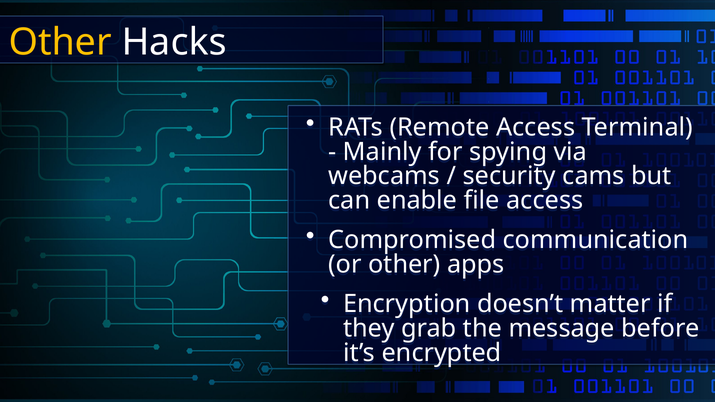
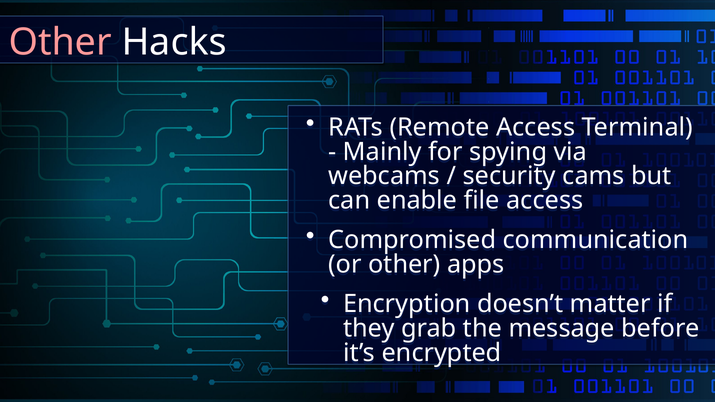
Other colour: yellow -> pink (60, 42)
